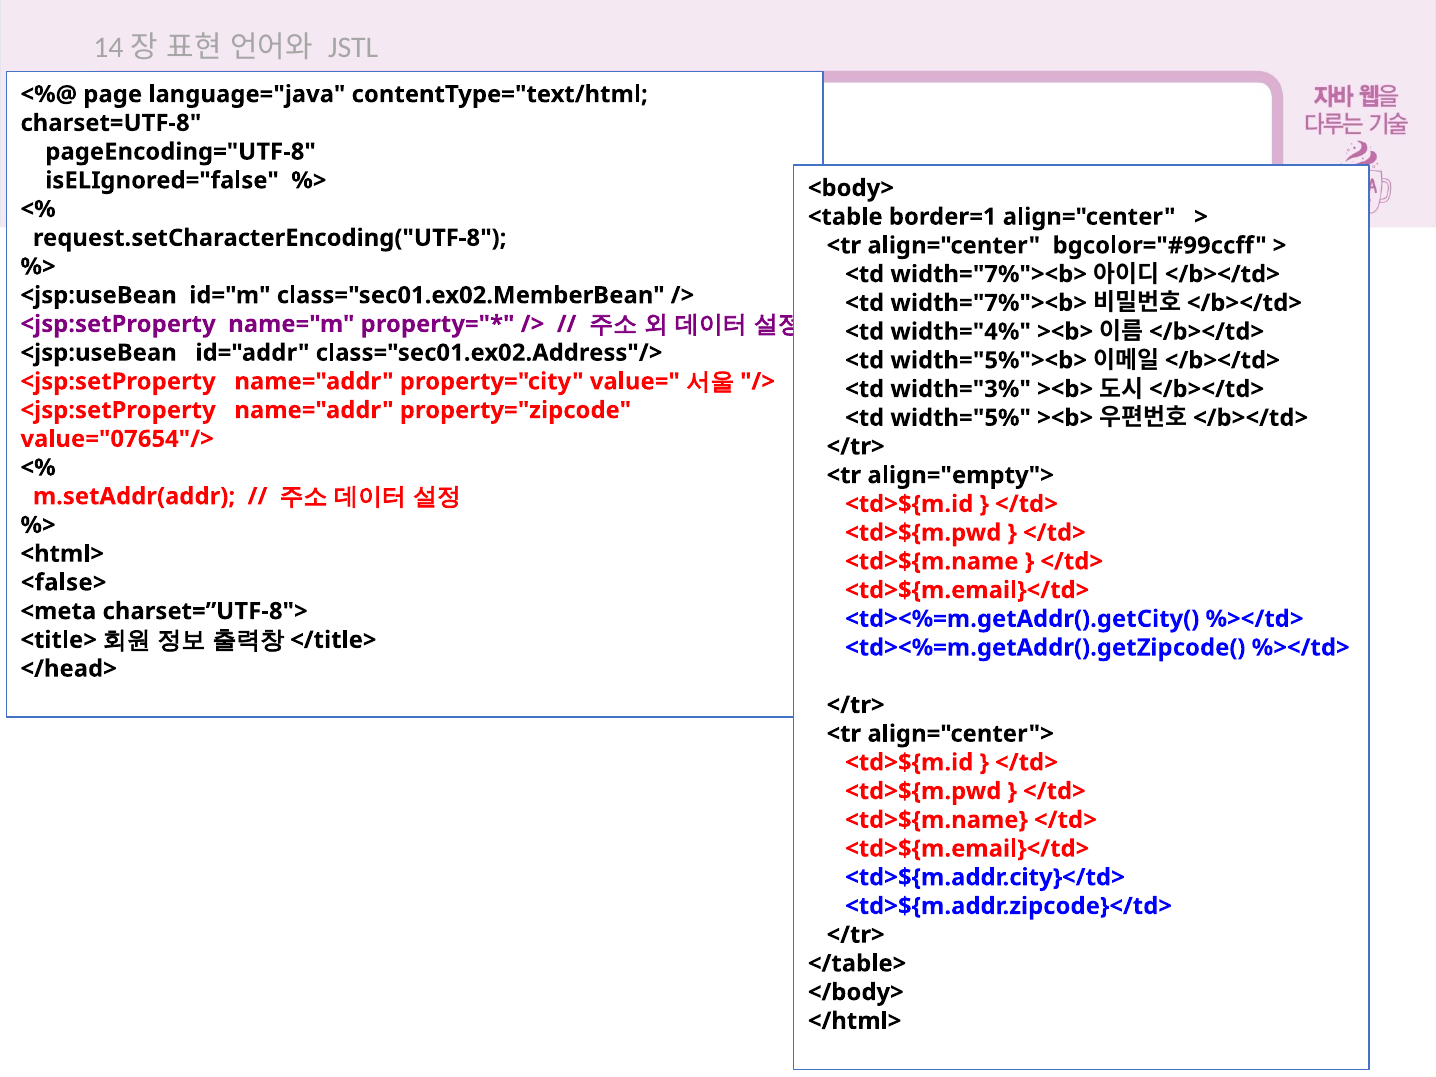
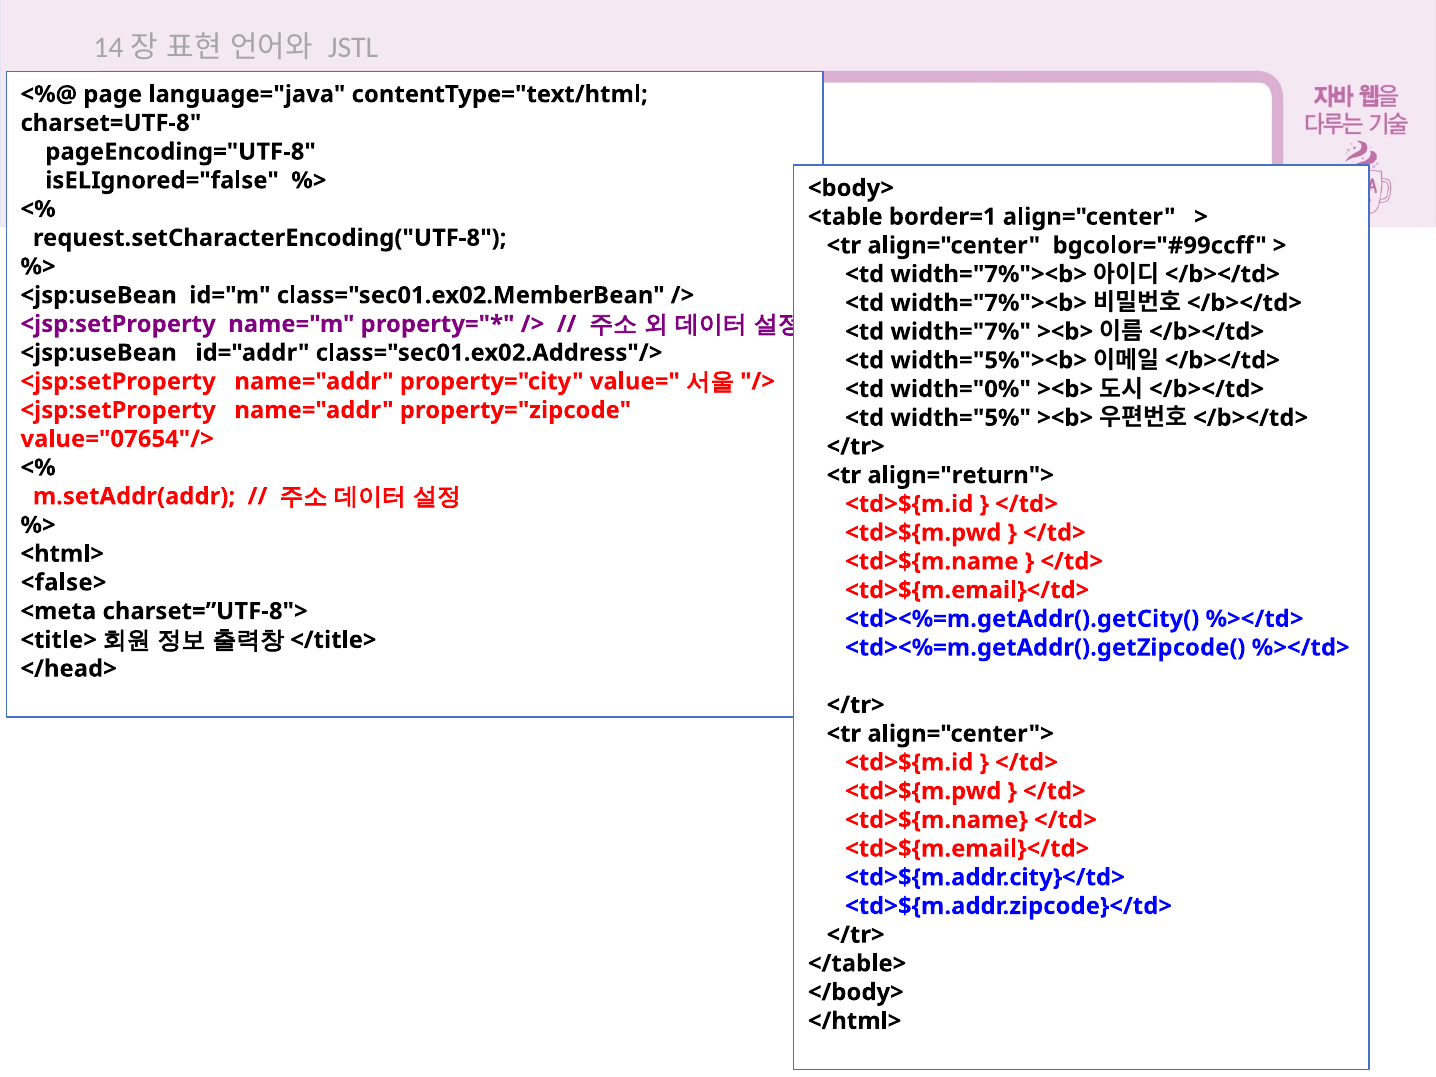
width="4%: width="4% -> width="7% (961, 332)
width="3%: width="3% -> width="0% (961, 389)
align="empty">: align="empty"> -> align="return"> (961, 475)
